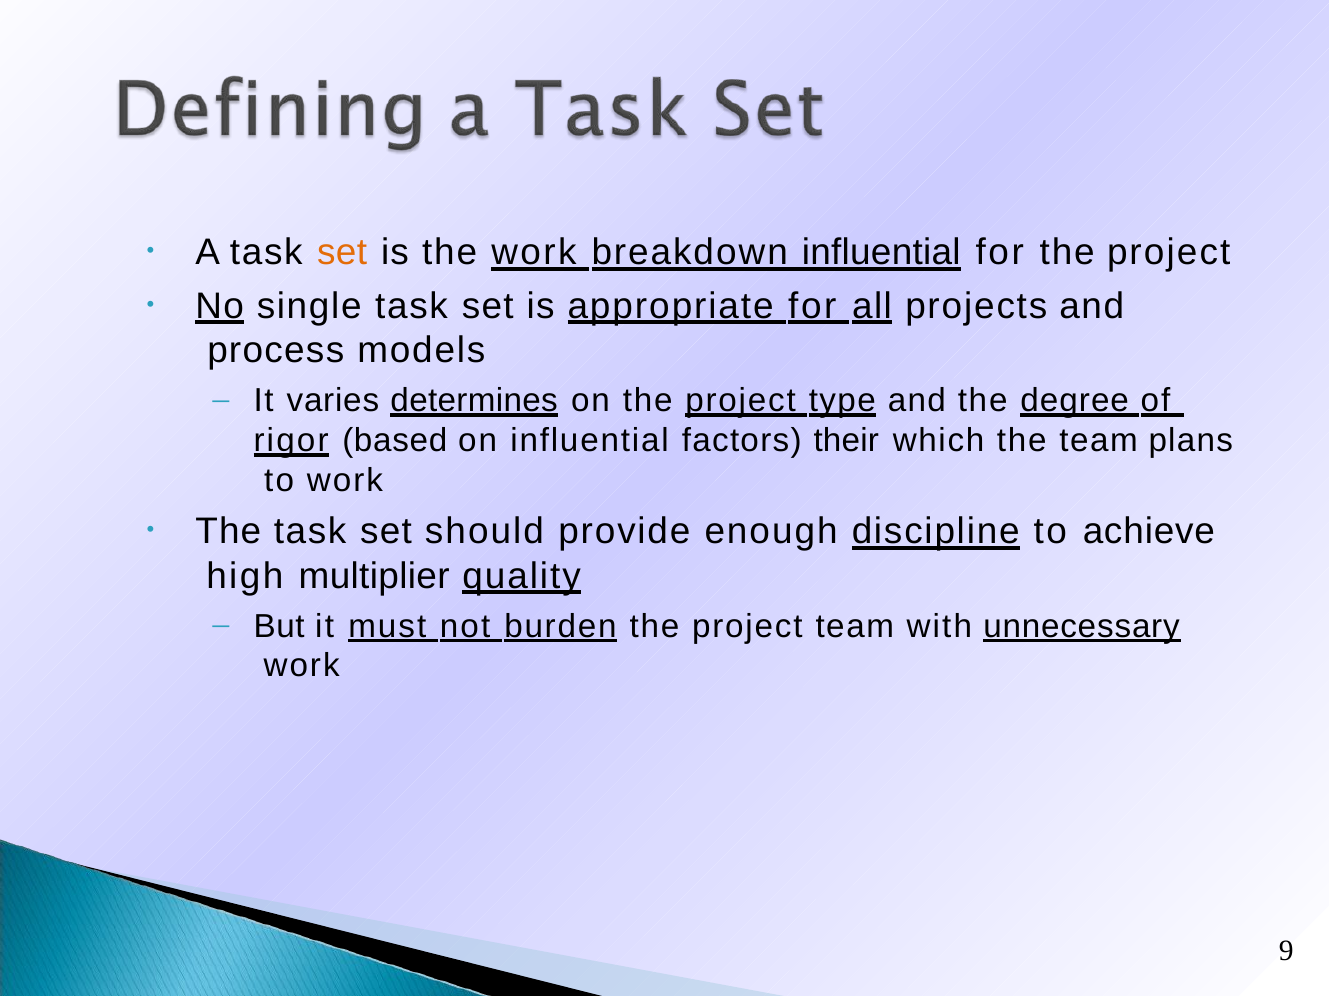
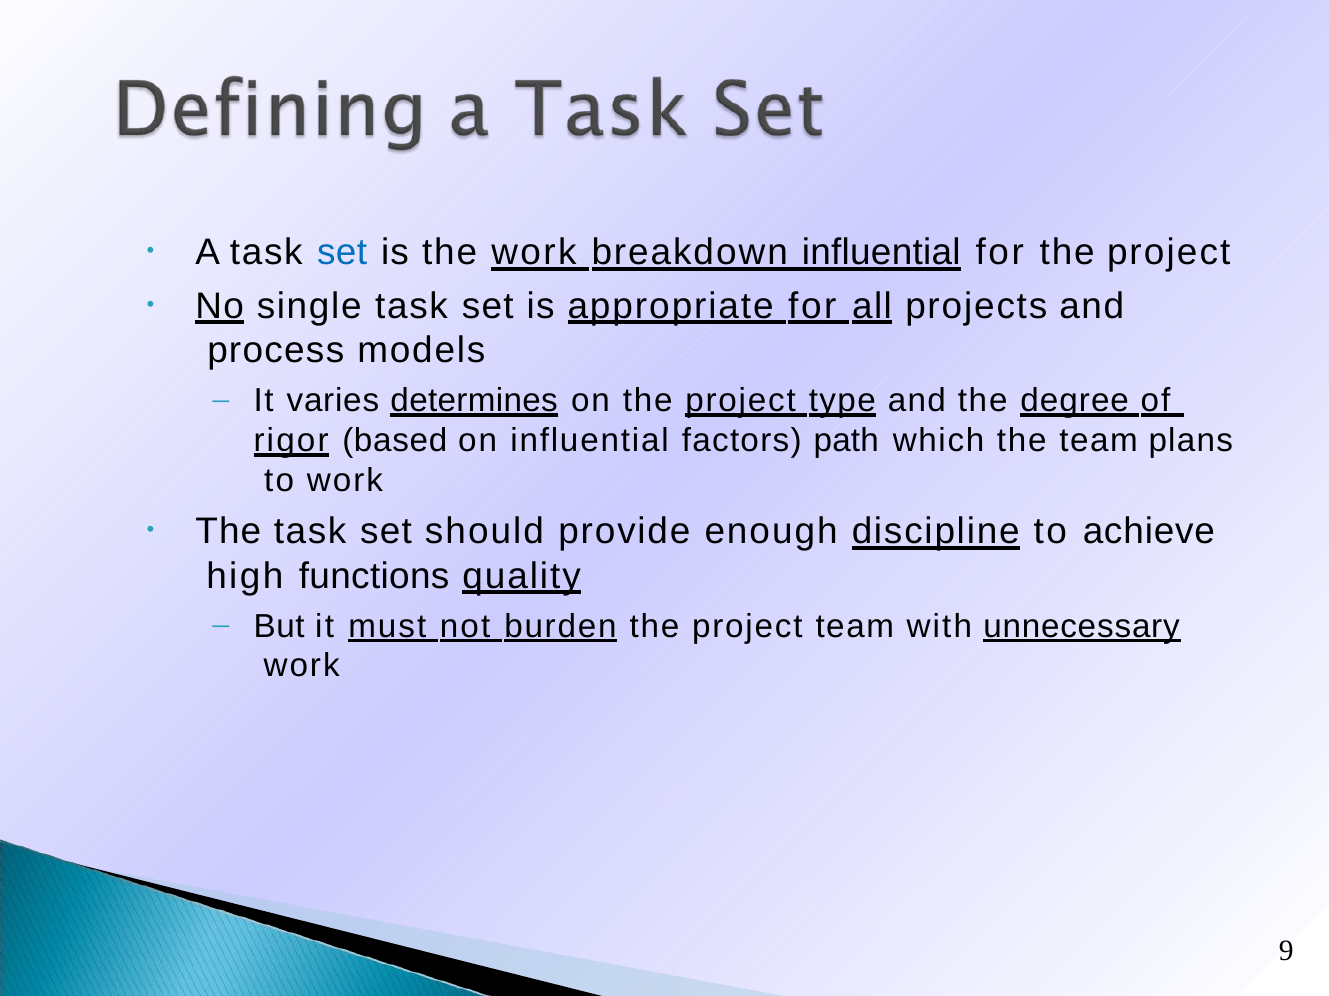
set colour: orange -> blue (342, 253)
their: their -> path (846, 441)
multiplier: multiplier -> functions (374, 576)
